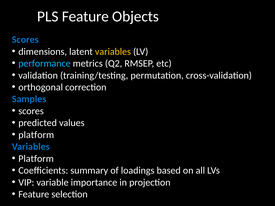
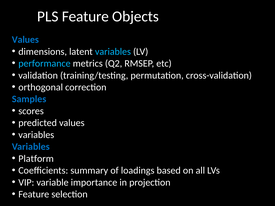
Scores: Scores -> Values (25, 40)
variables colour: yellow -> light blue (113, 52)
platform: platform -> variables (36, 135)
